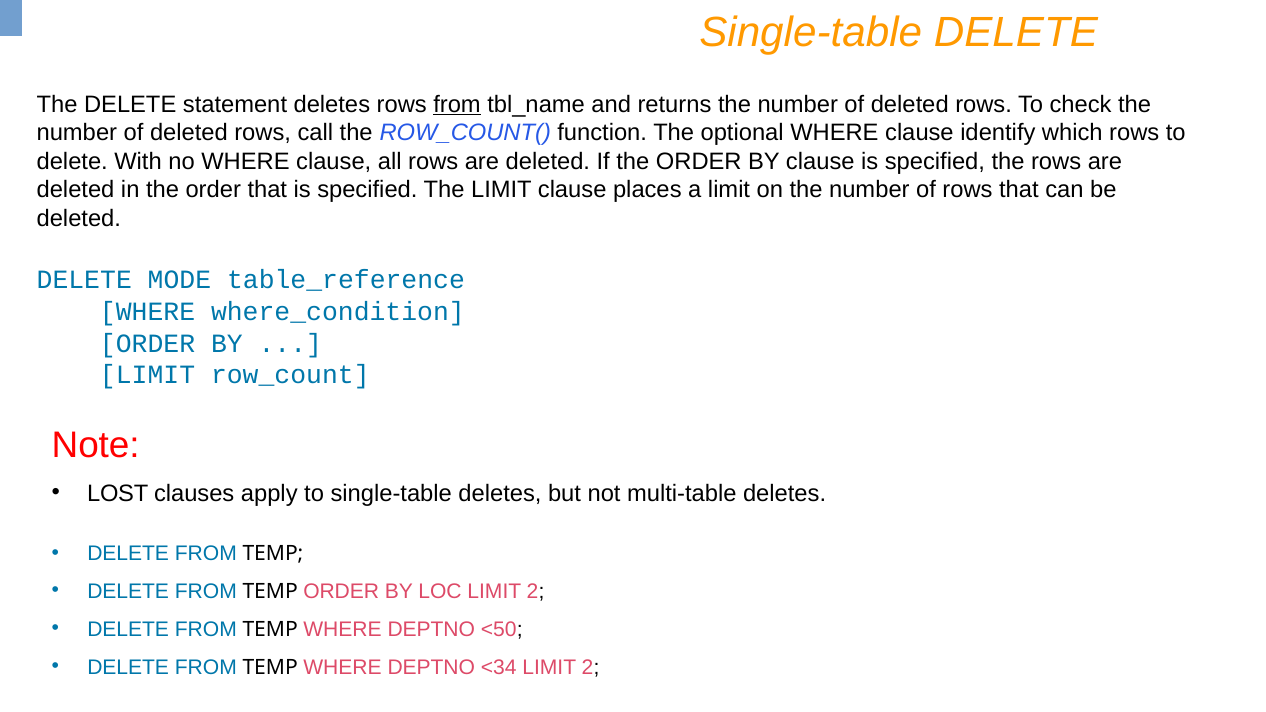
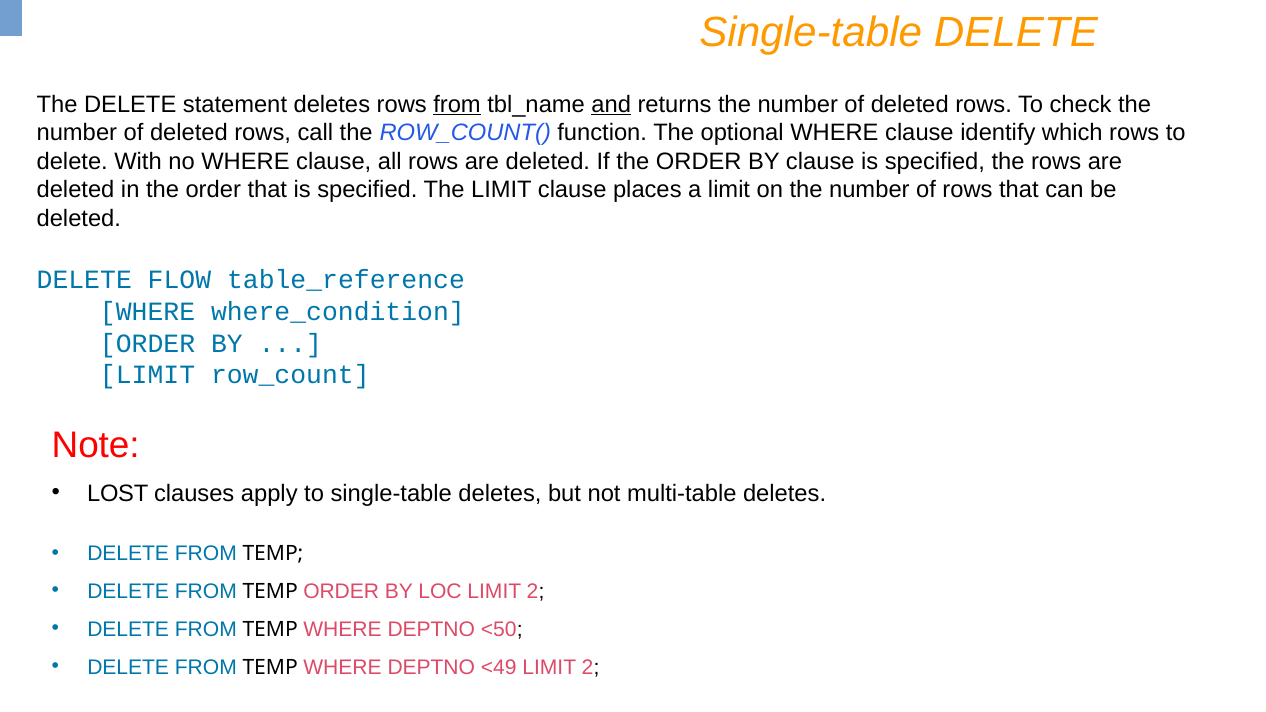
and underline: none -> present (611, 104)
MODE: MODE -> FLOW (179, 280)
<34: <34 -> <49 (499, 667)
